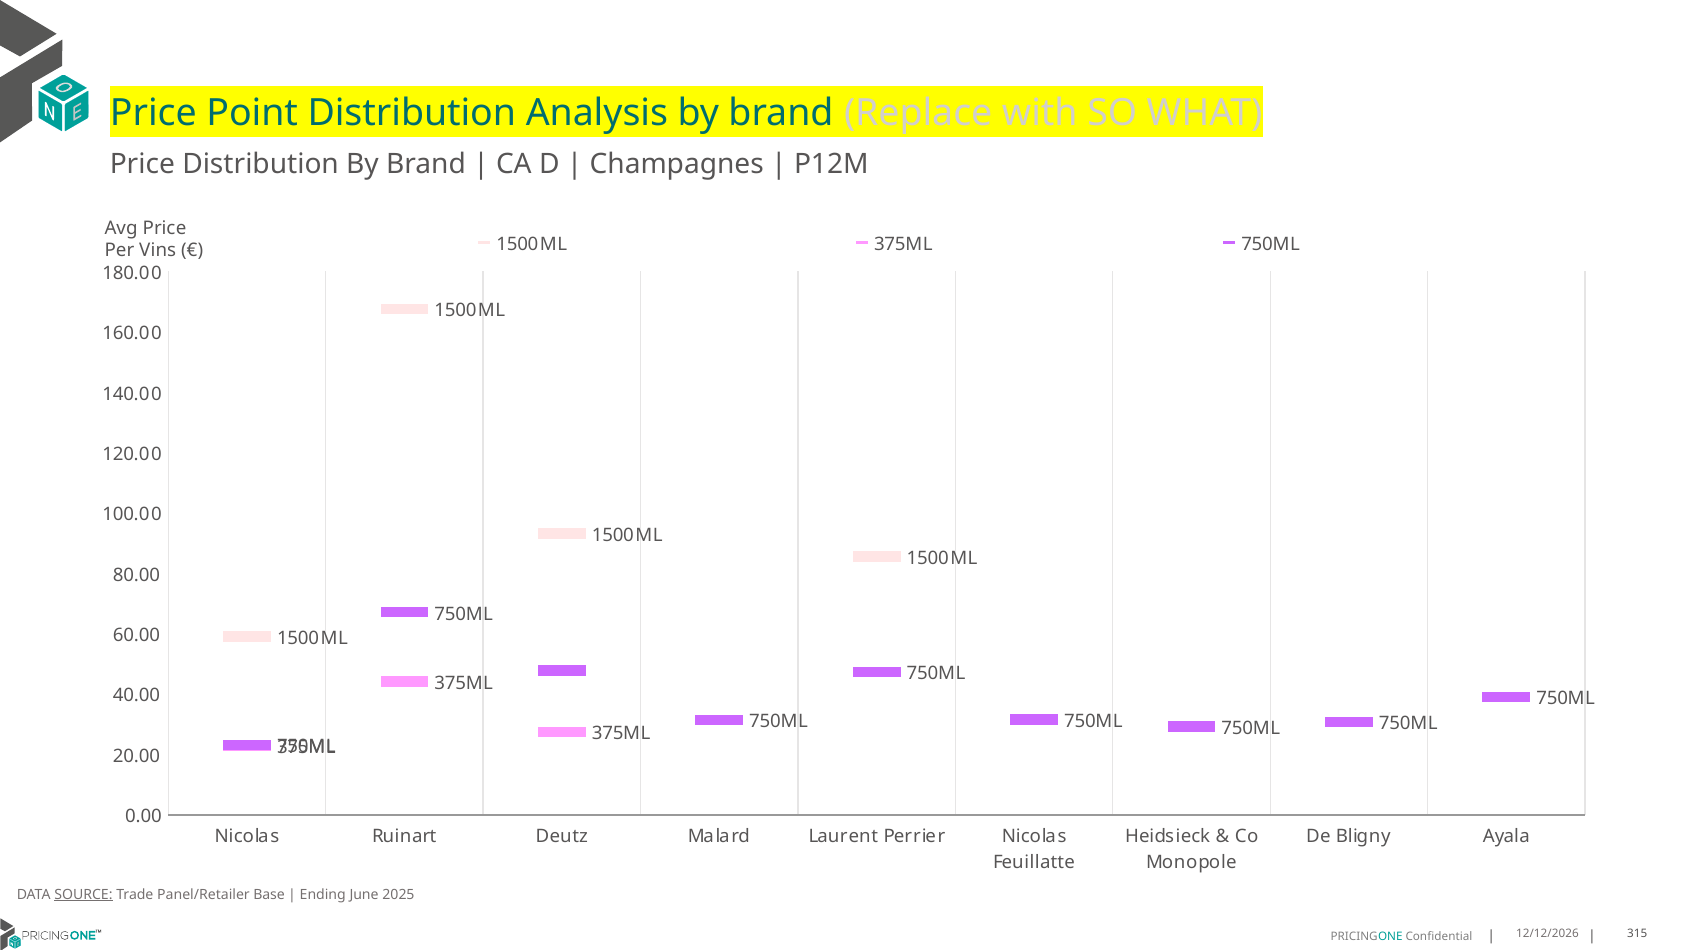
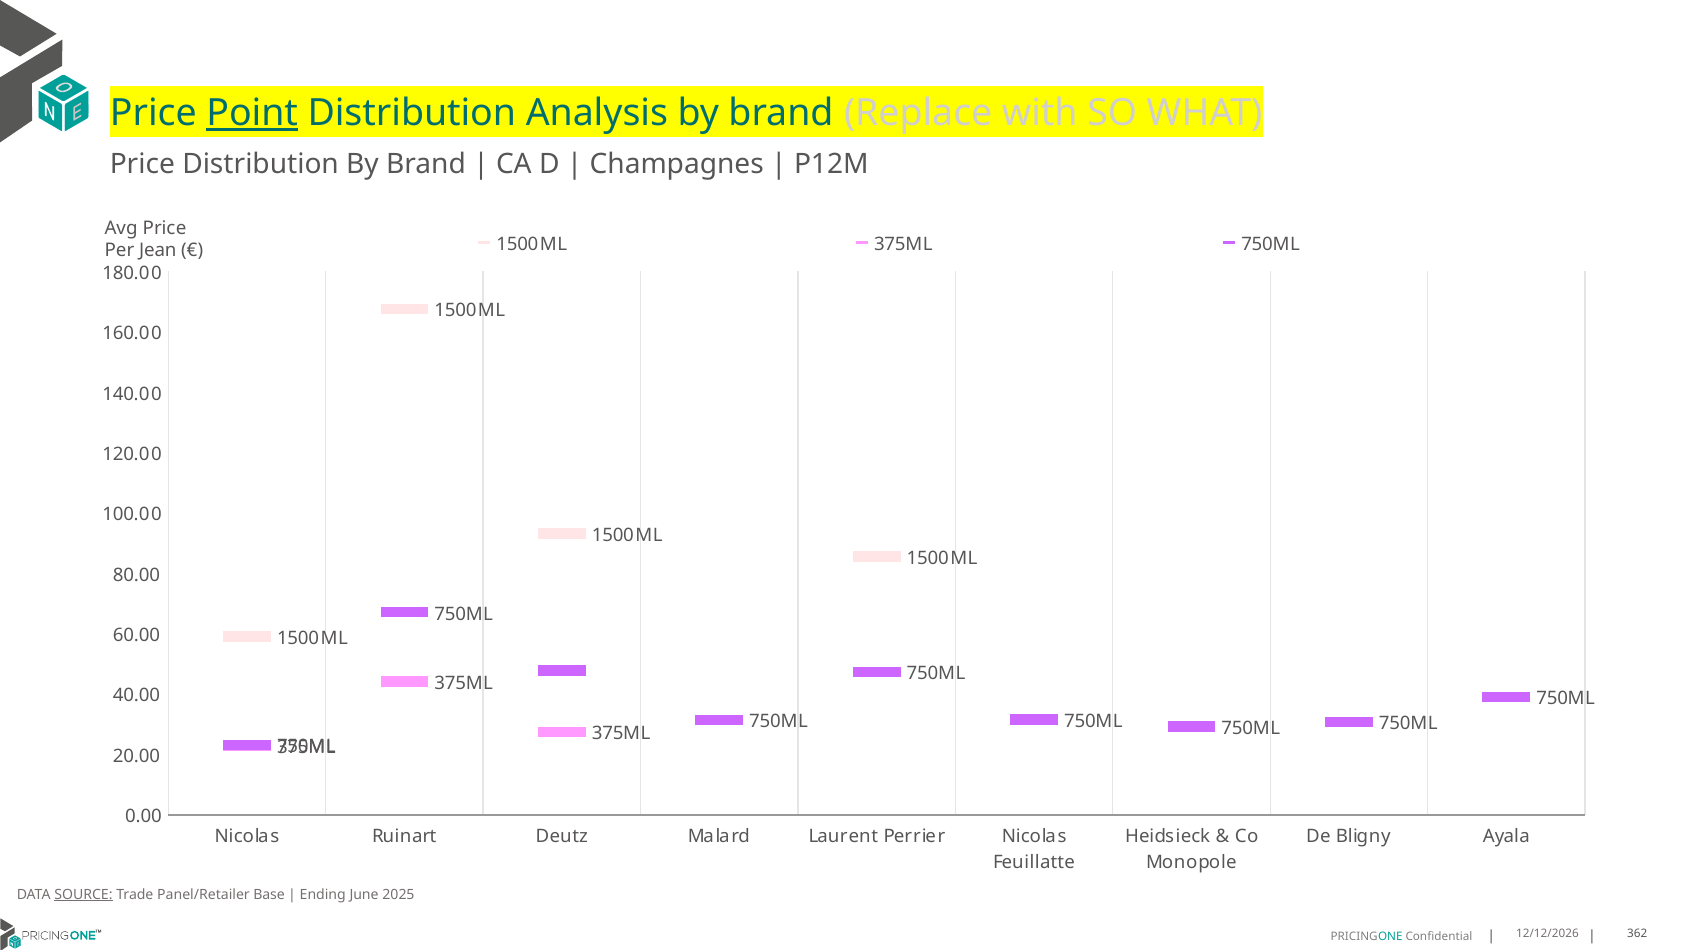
Point underline: none -> present (252, 114)
Vins: Vins -> Jean (158, 251)
315: 315 -> 362 (1637, 934)
